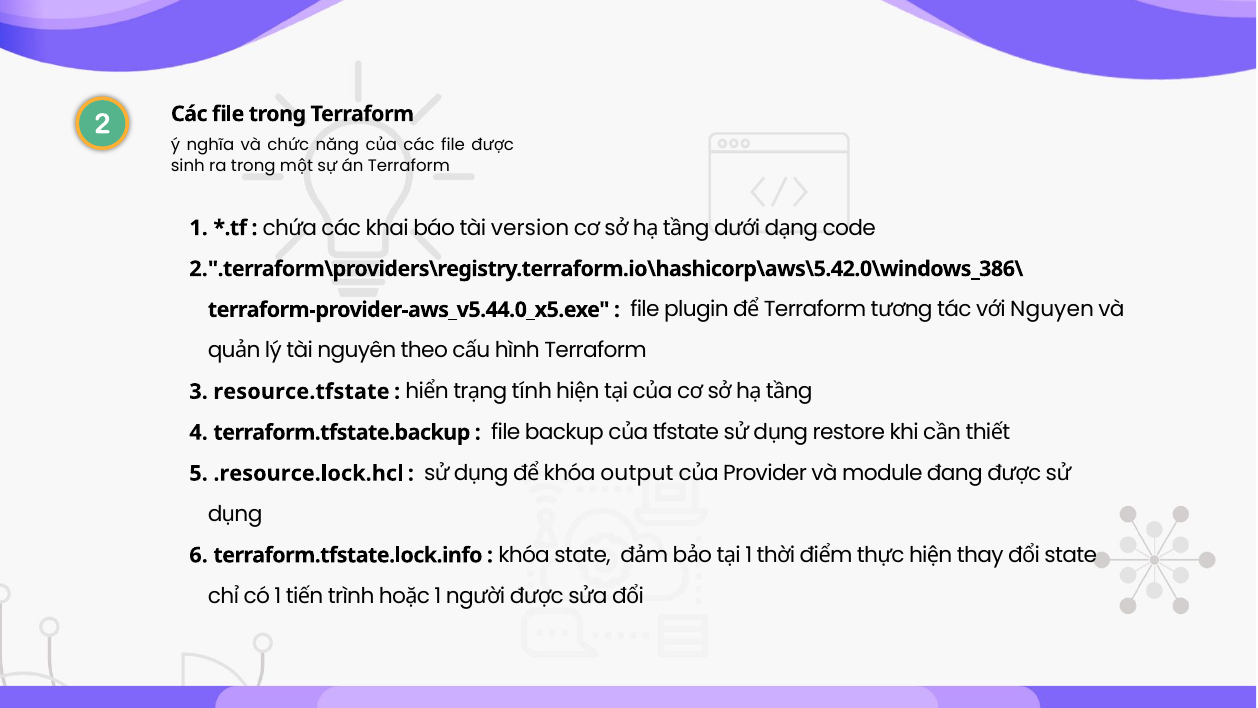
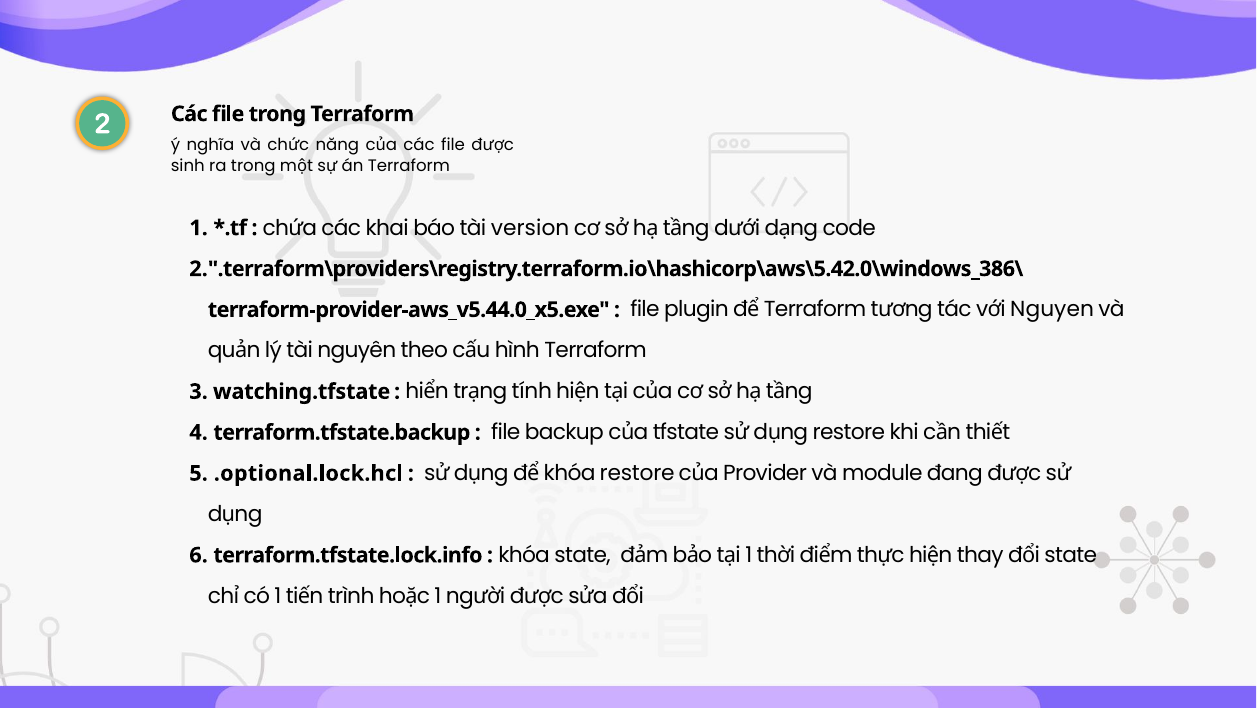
resource.tfstate: resource.tfstate -> watching.tfstate (302, 391)
.resource.lock.hcl: .resource.lock.hcl -> .optional.lock.hcl (308, 473)
khóa output: output -> restore (637, 473)
